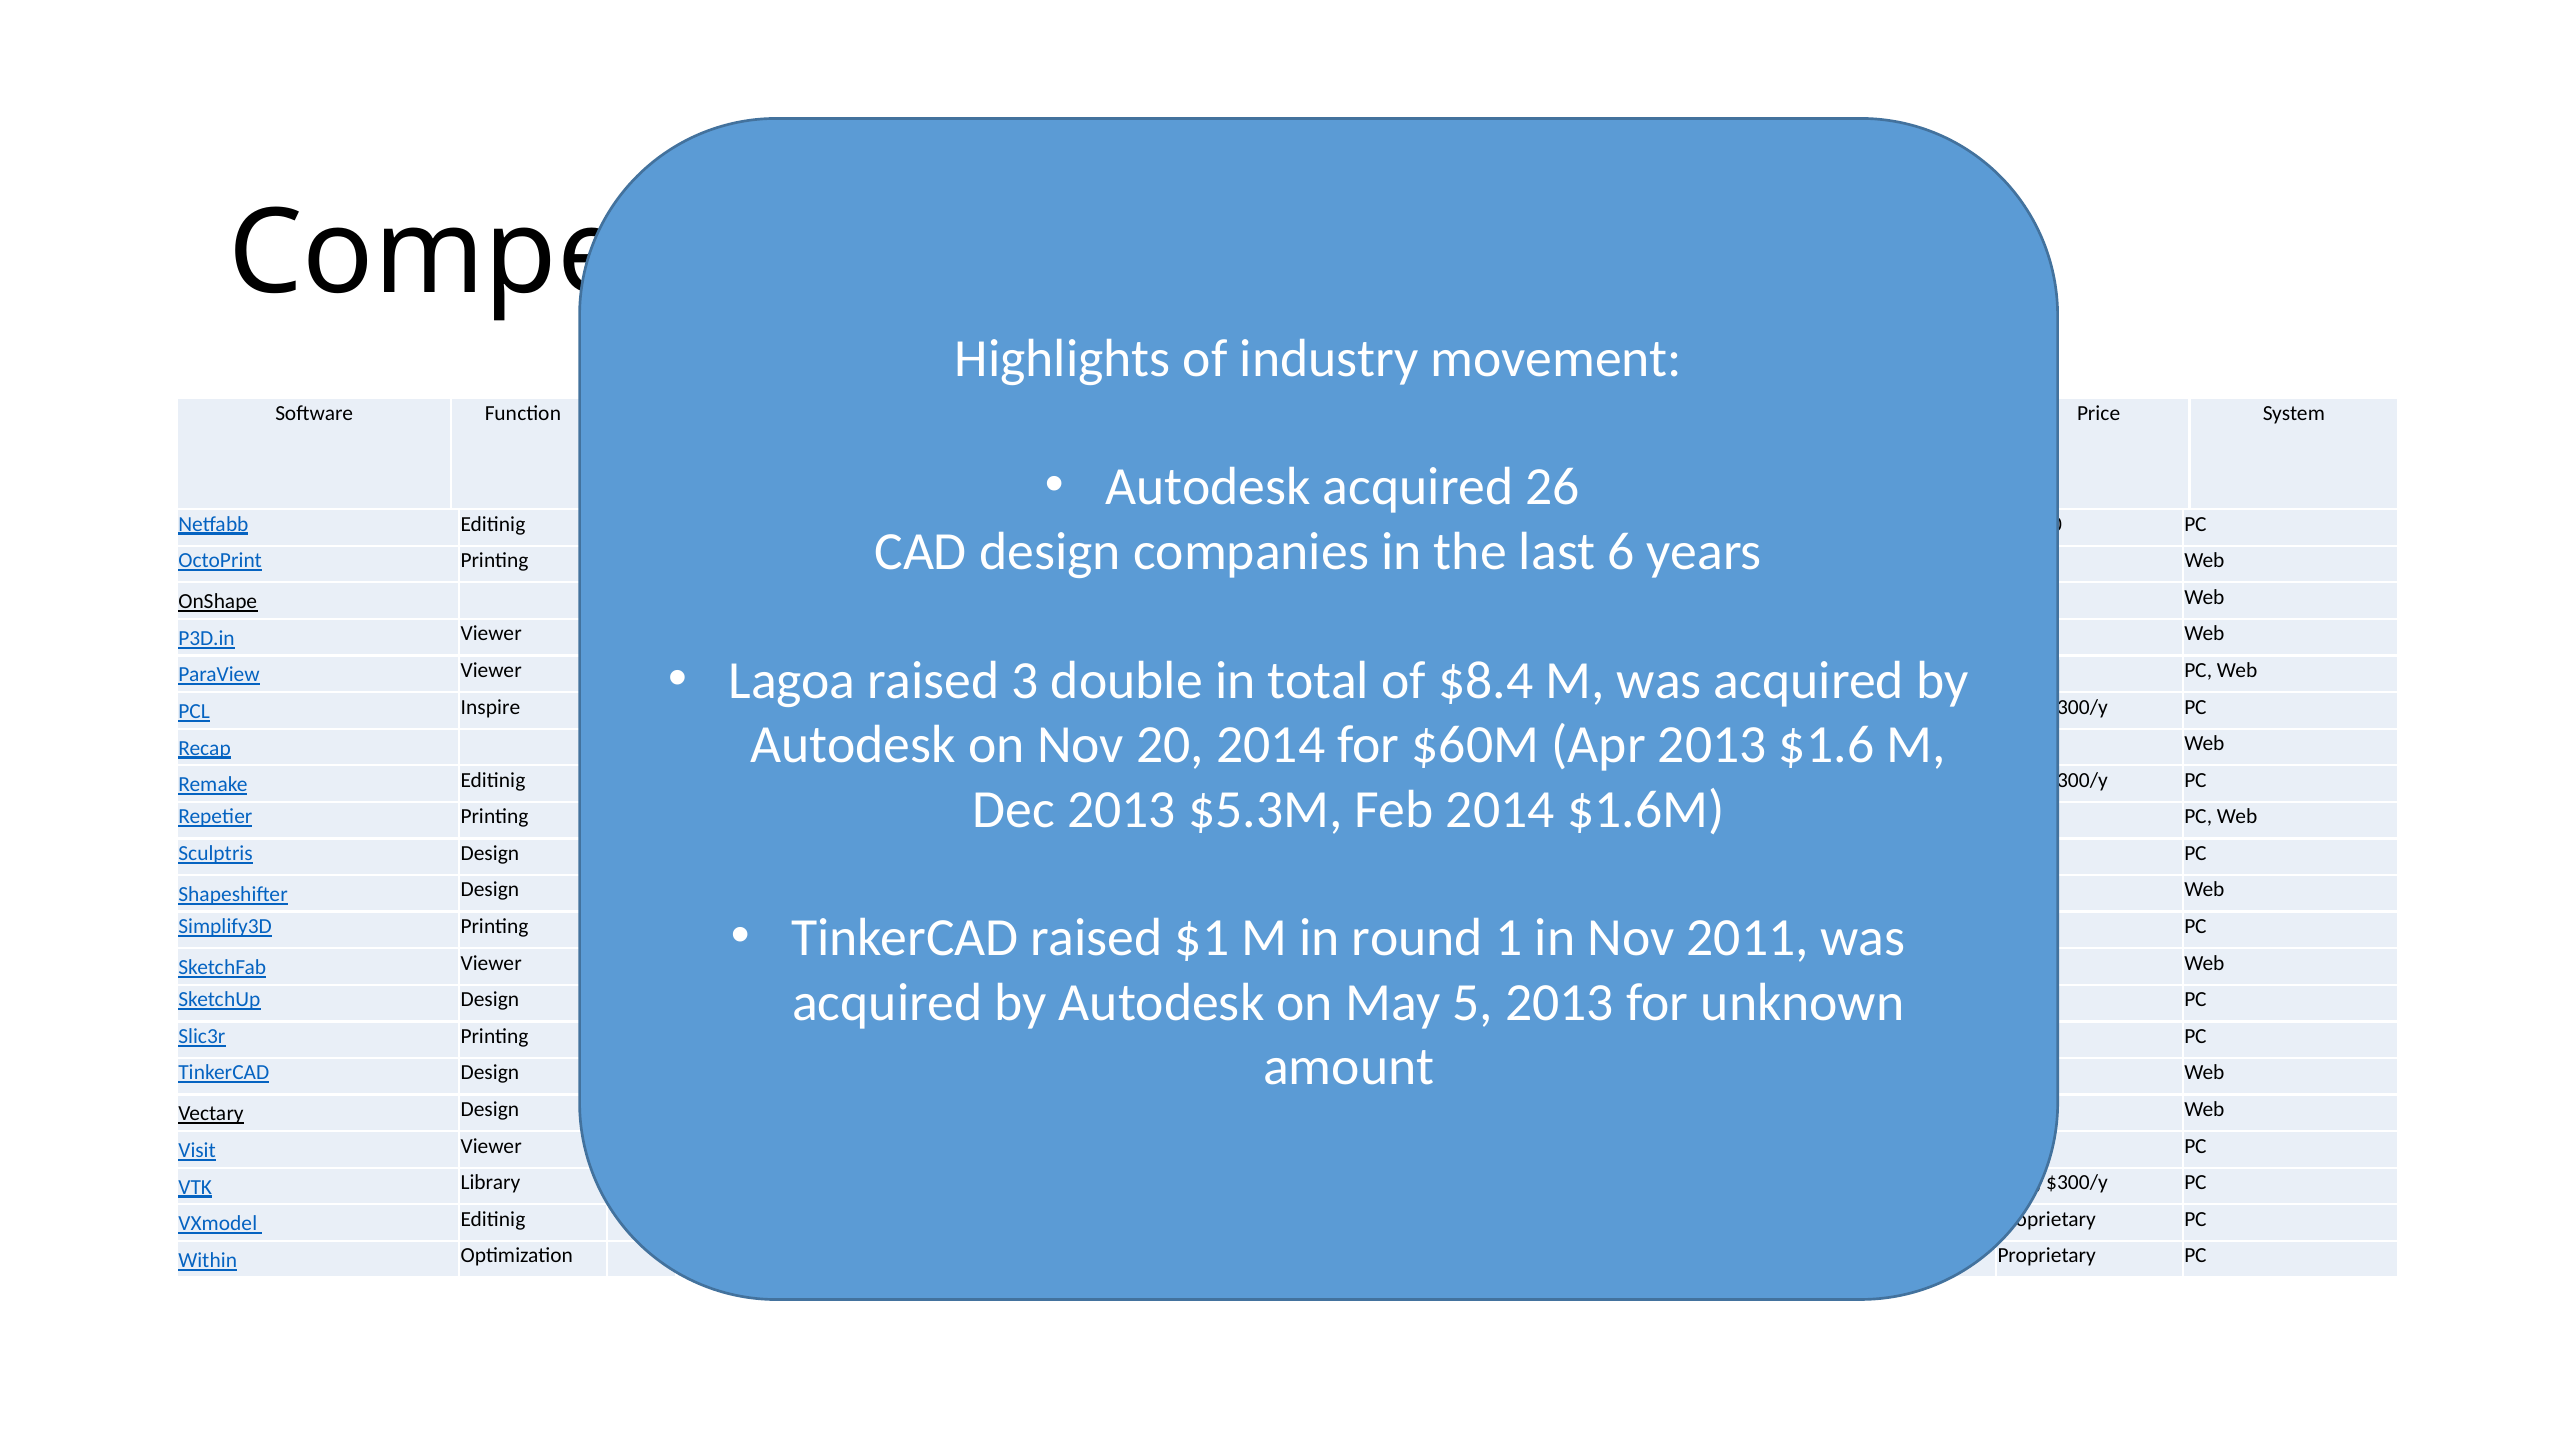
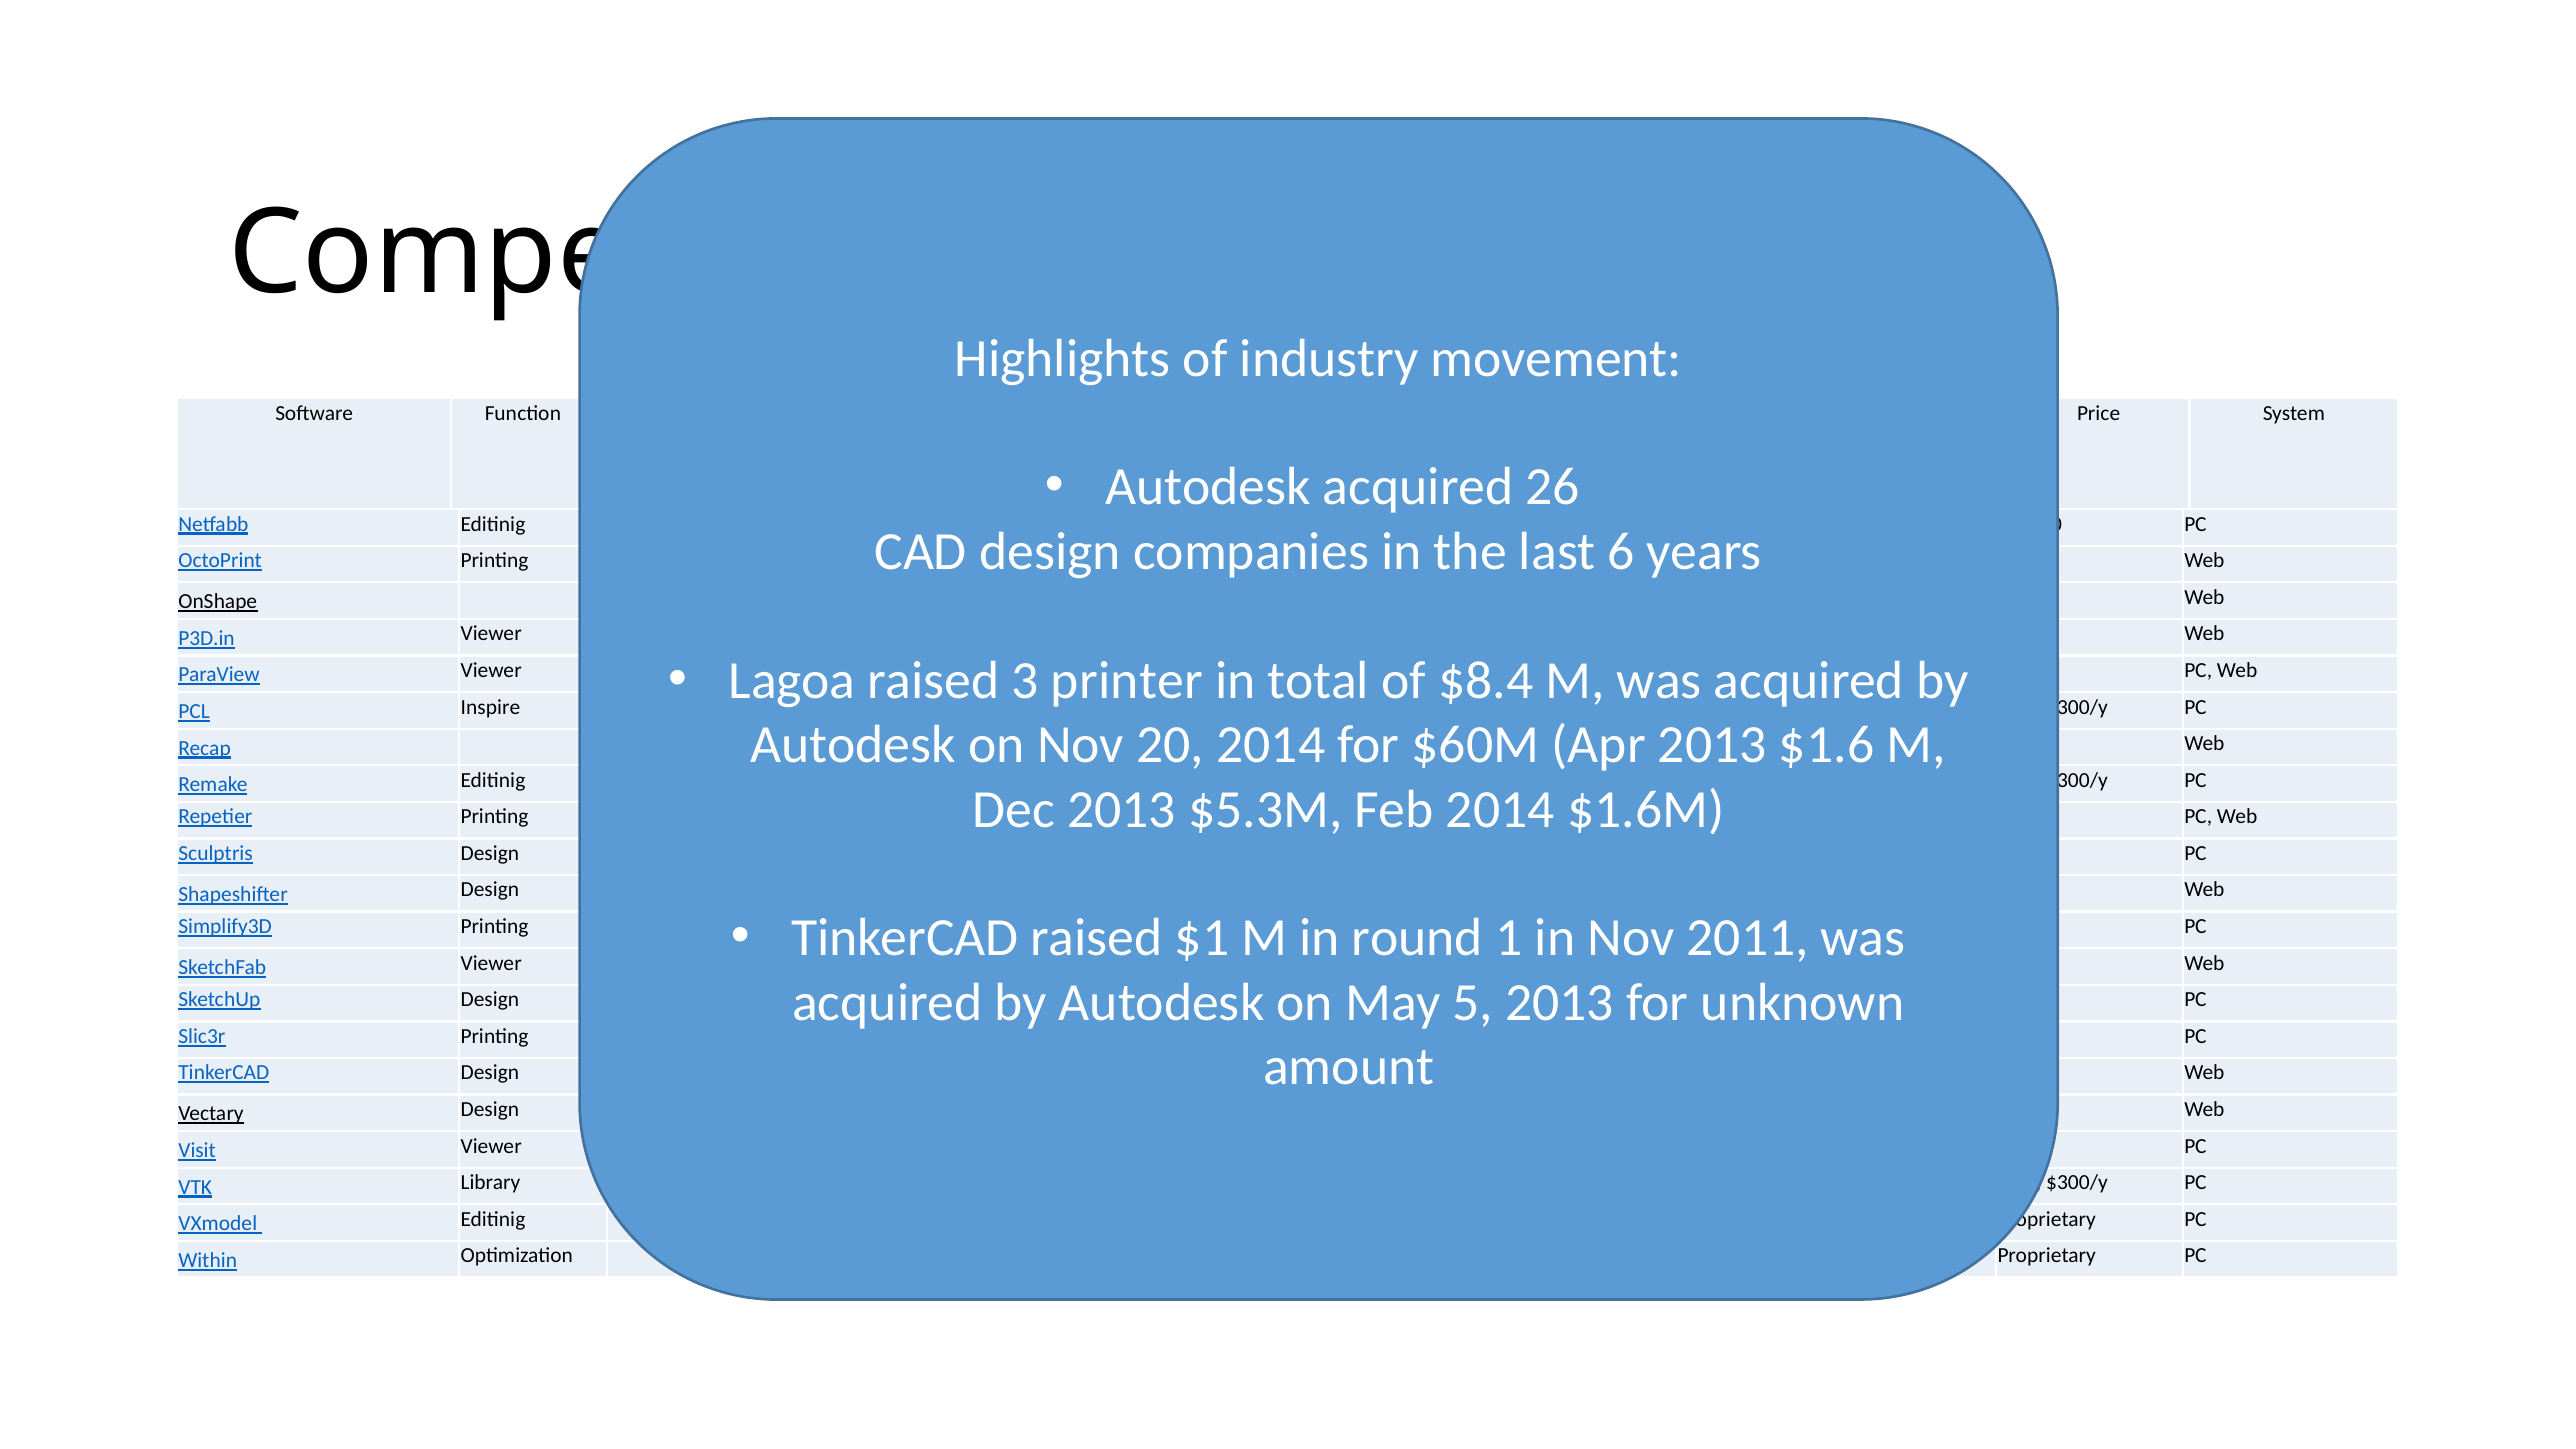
double: double -> printer (1127, 680)
